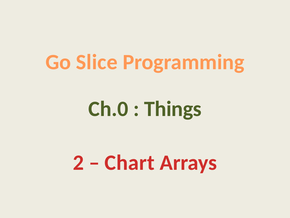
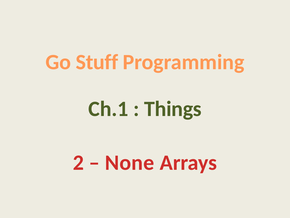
Slice: Slice -> Stuff (97, 62)
Ch.0: Ch.0 -> Ch.1 (108, 109)
Chart: Chart -> None (130, 162)
